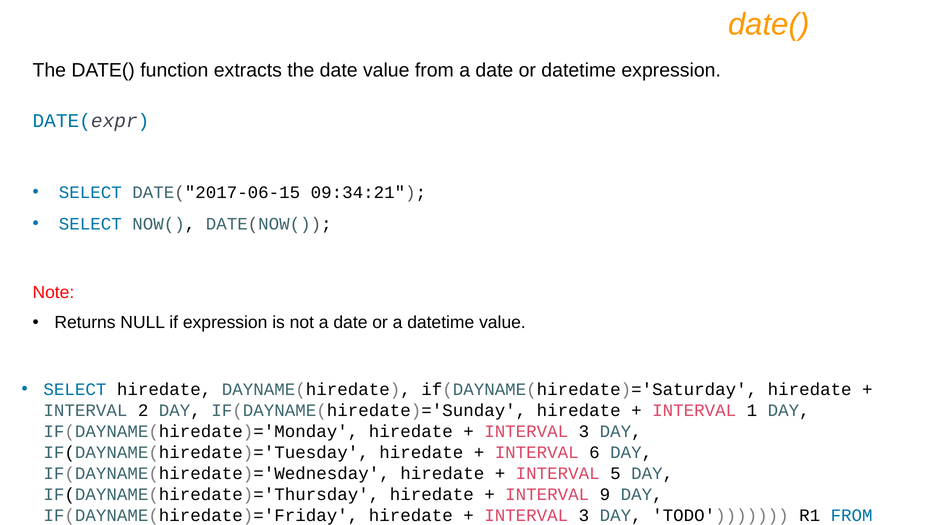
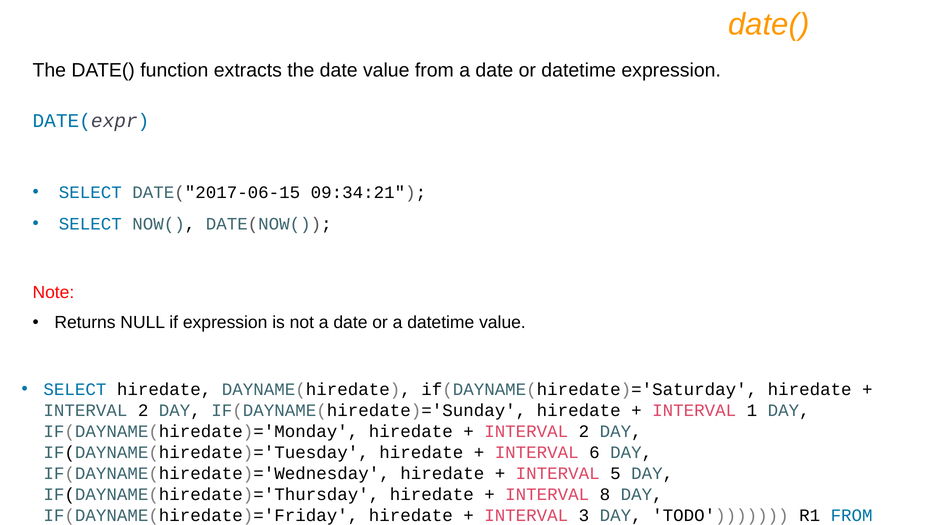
3: 3 -> 2 (584, 431)
9: 9 -> 8 (605, 494)
